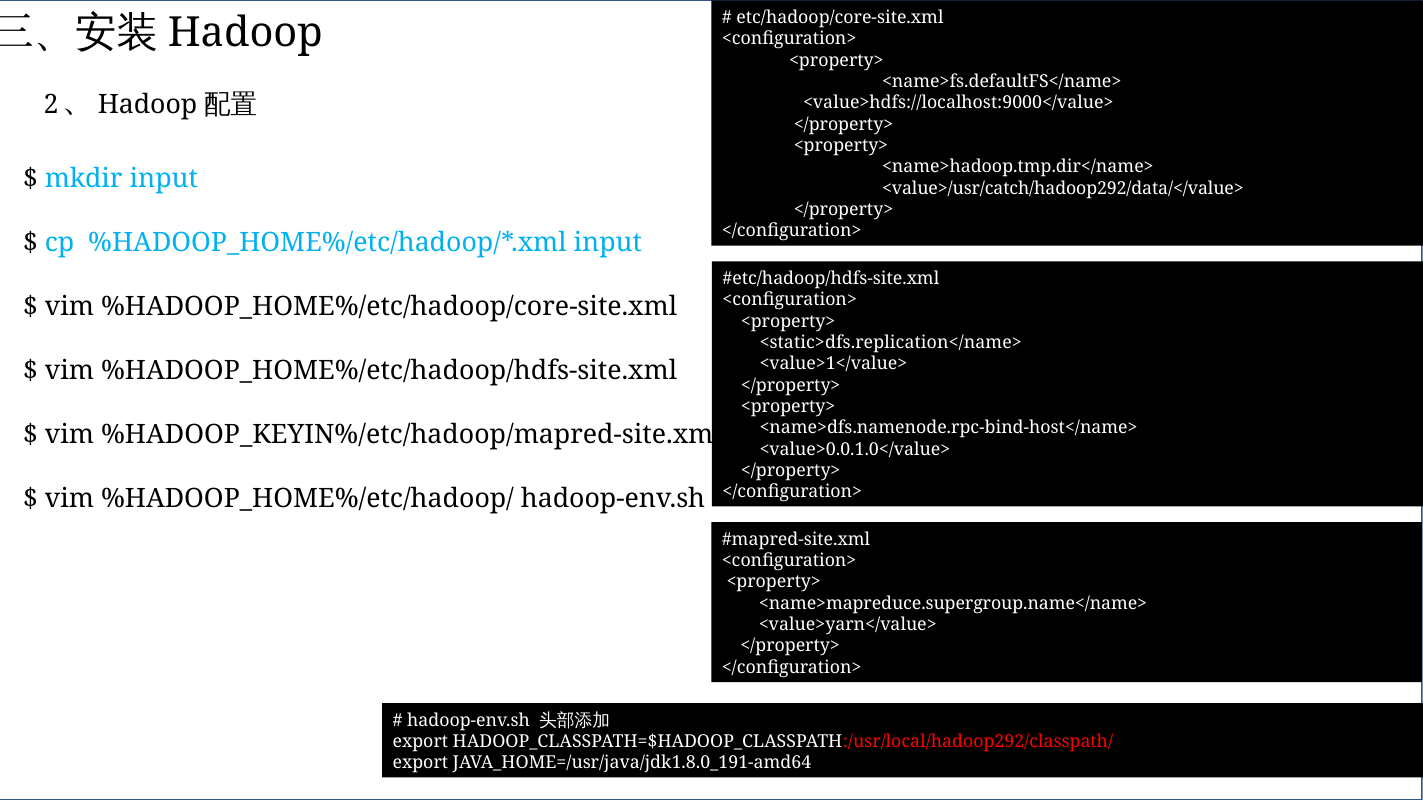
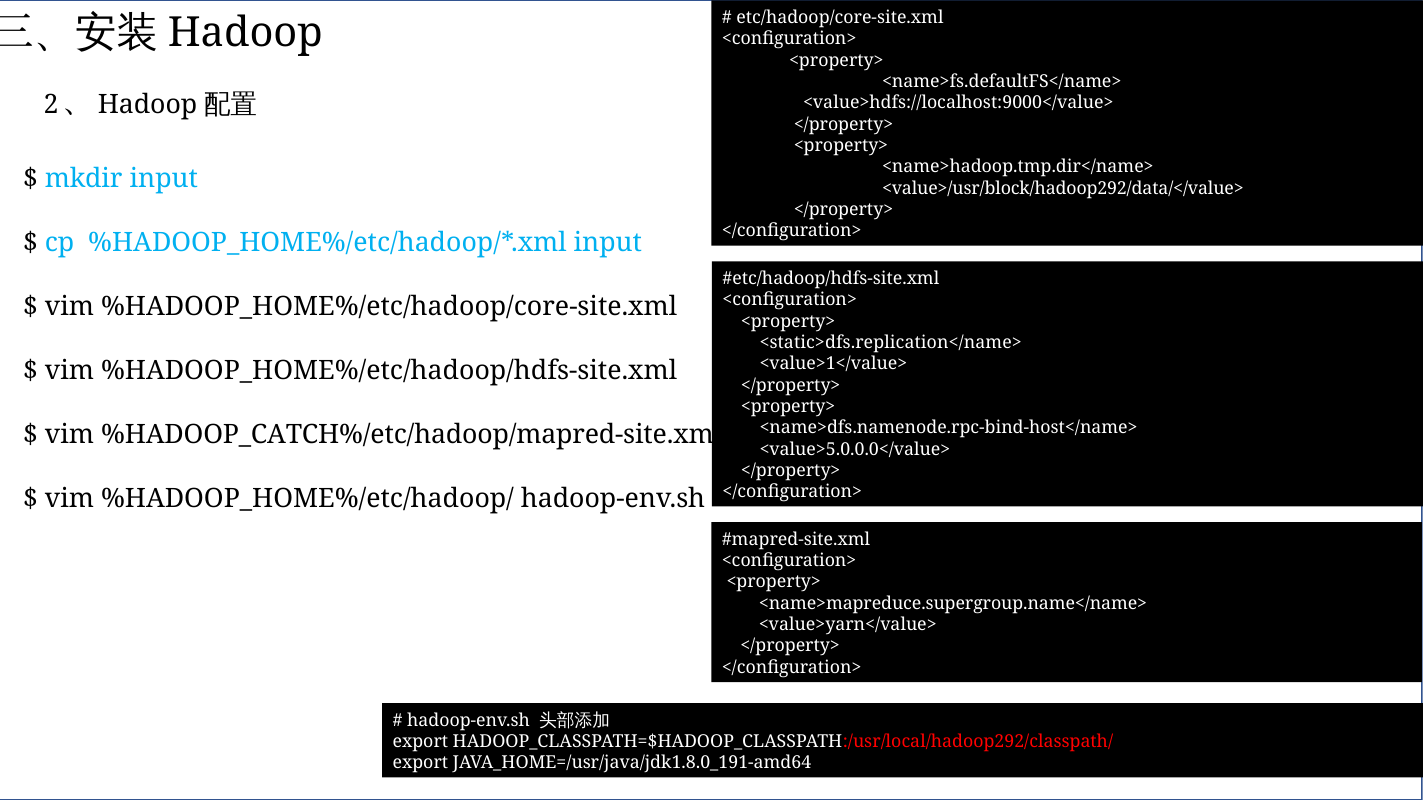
<value>/usr/catch/hadoop292/data/</value>: <value>/usr/catch/hadoop292/data/</value> -> <value>/usr/block/hadoop292/data/</value> (1063, 188)
%HADOOP_KEYIN%/etc/hadoop/mapred-site.xml: %HADOOP_KEYIN%/etc/hadoop/mapred-site.xml -> %HADOOP_CATCH%/etc/hadoop/mapred-site.xml (411, 435)
<value>0.0.1.0</value>: <value>0.0.1.0</value> -> <value>5.0.0.0</value> (855, 449)
